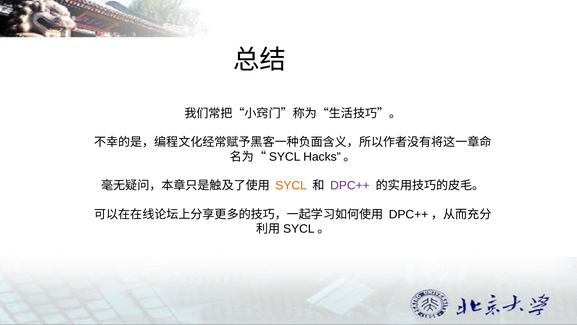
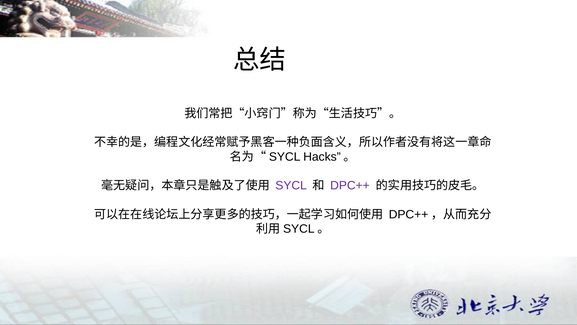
SYCL colour: orange -> purple (291, 185)
